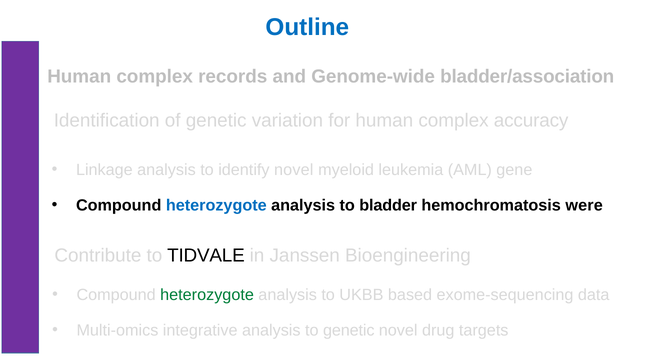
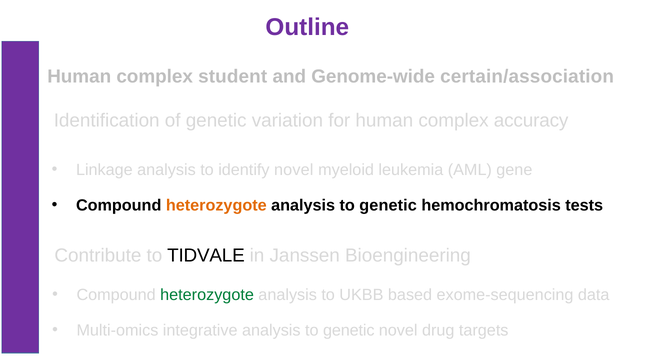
Outline colour: blue -> purple (307, 27)
records: records -> student (233, 77)
bladder/association: bladder/association -> certain/association (527, 77)
heterozygote colour: blue -> orange (216, 206)
bladder: bladder -> genetic (388, 206)
were: were -> tests (584, 206)
